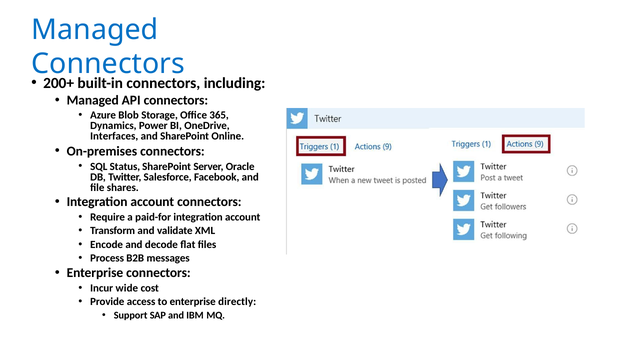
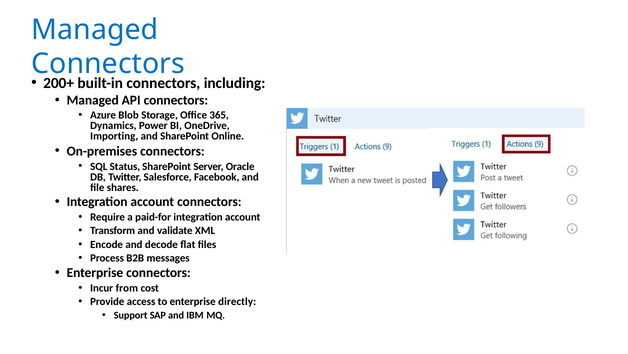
Interfaces: Interfaces -> Importing (114, 136)
wide: wide -> from (127, 288)
